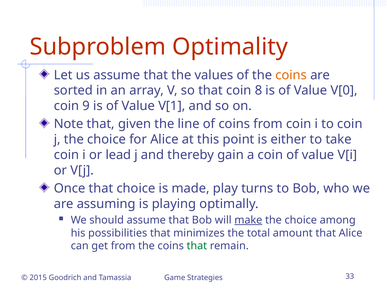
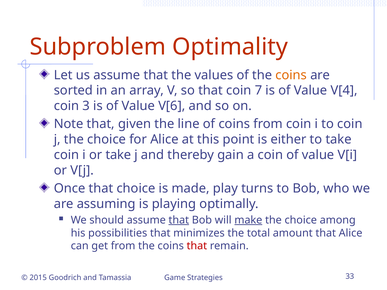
8: 8 -> 7 (258, 91)
V[0: V[0 -> V[4 (344, 91)
9: 9 -> 3 (86, 106)
V[1: V[1 -> V[6 (172, 106)
or lead: lead -> take (118, 155)
that underline: none -> present (179, 220)
that colour: green -> red (197, 246)
